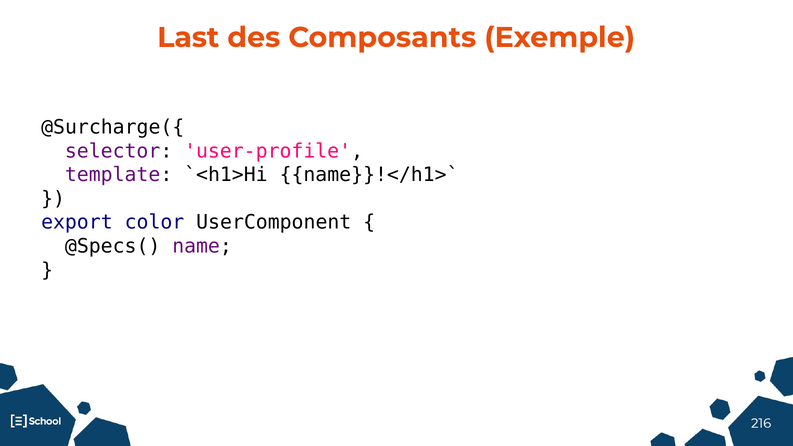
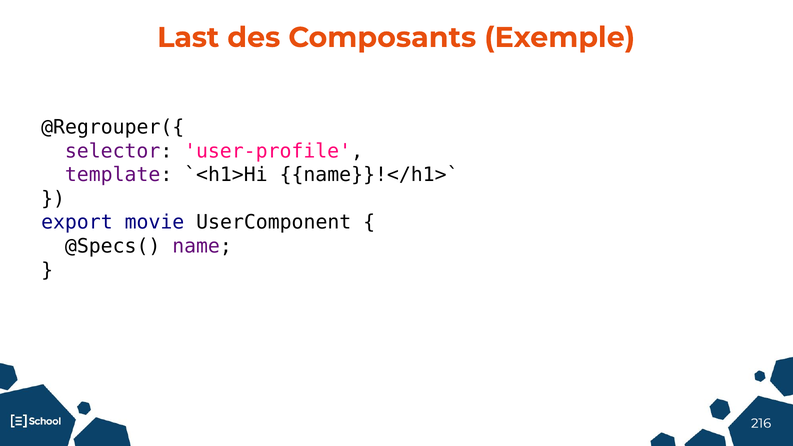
@Surcharge({: @Surcharge({ -> @Regrouper({ (113, 127)
color: color -> movie (154, 222)
